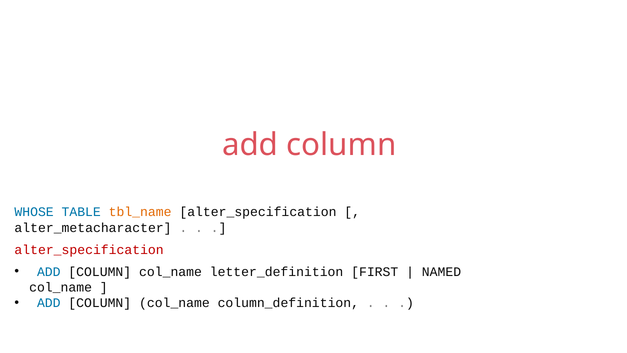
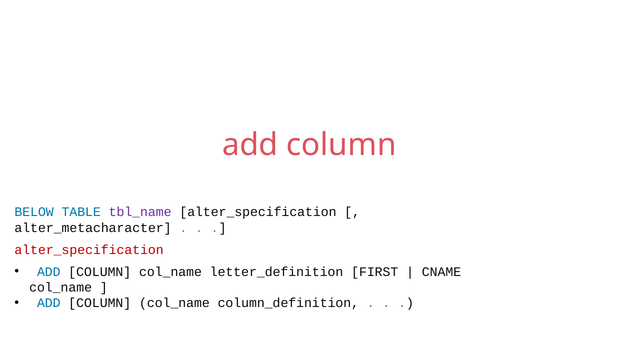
WHOSE: WHOSE -> BELOW (34, 212)
tbl_name colour: orange -> purple (140, 212)
NAMED: NAMED -> CNAME (441, 272)
